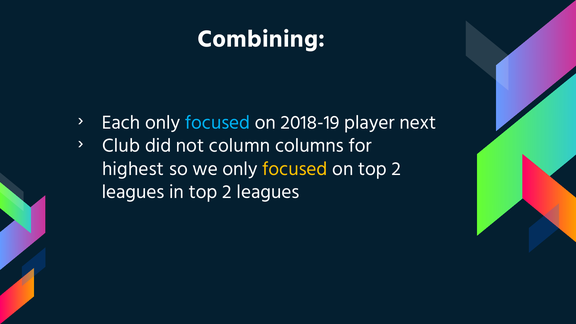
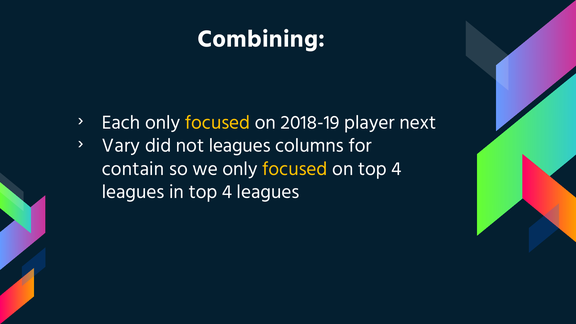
focused colour: light blue -> yellow (218, 123)
Club: Club -> Vary (121, 146)
not column: column -> leagues (240, 146)
highest: highest -> contain (133, 169)
on top 2: 2 -> 4 (396, 169)
in top 2: 2 -> 4 (227, 192)
